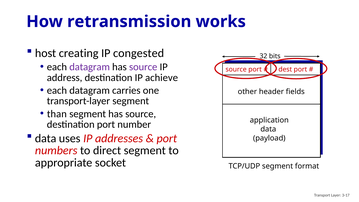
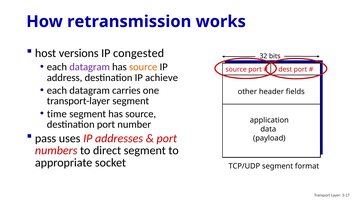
creating: creating -> versions (79, 53)
source colour: purple -> orange (143, 67)
than: than -> time (57, 114)
data: data -> pass (46, 138)
